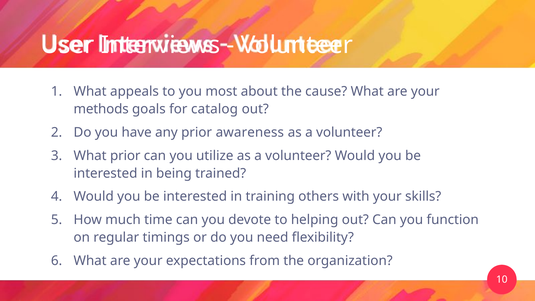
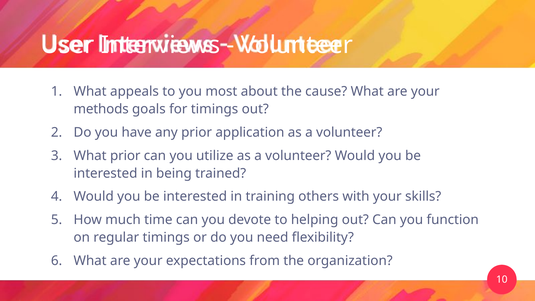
for catalog: catalog -> timings (215, 109)
awareness: awareness -> application (250, 132)
